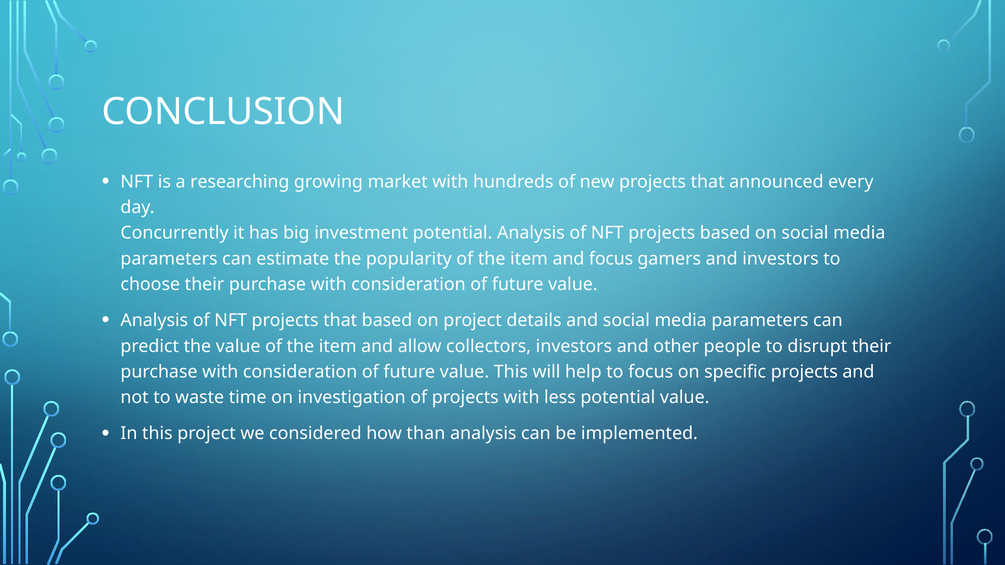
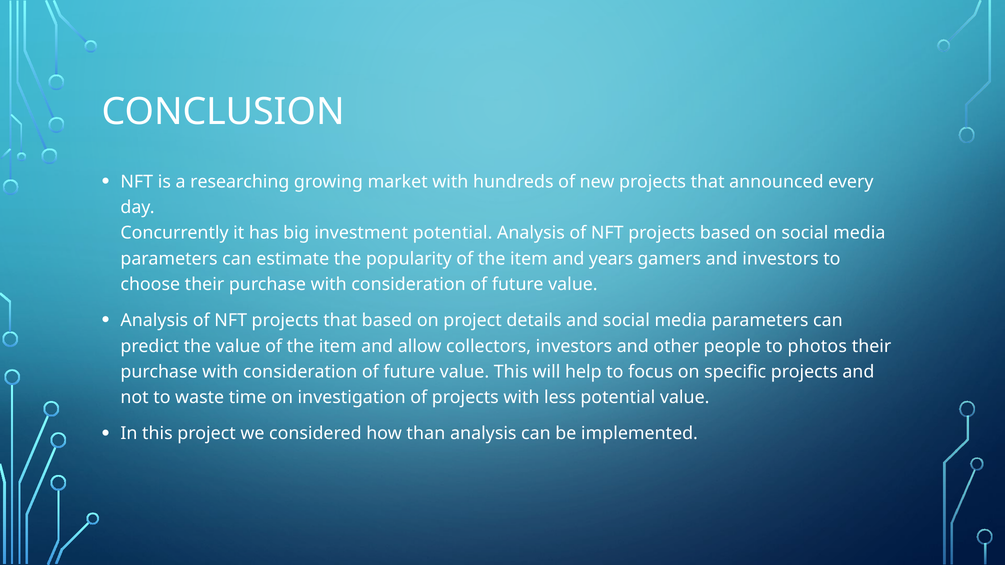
and focus: focus -> years (611, 259)
disrupt: disrupt -> photos (817, 346)
